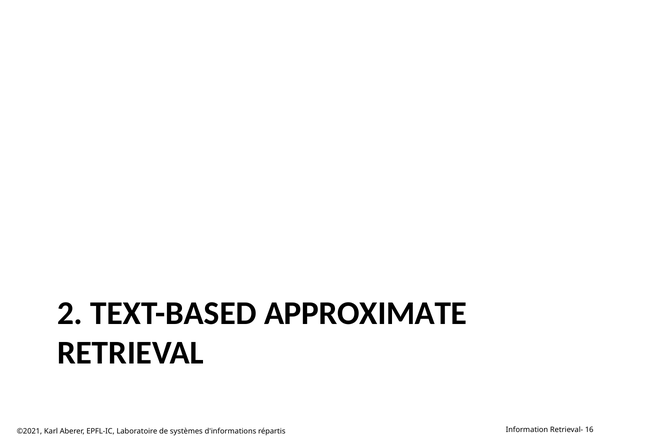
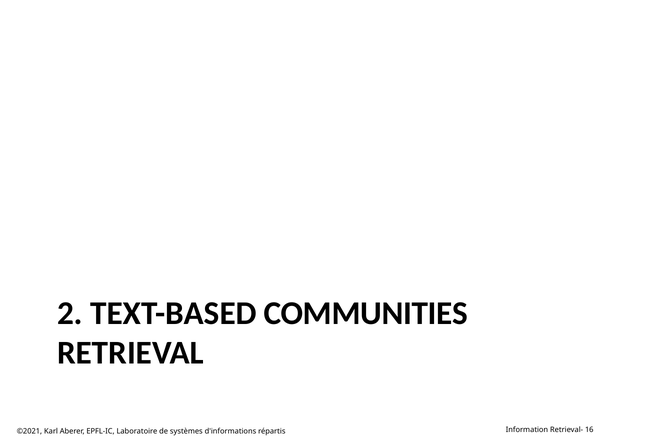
APPROXIMATE: APPROXIMATE -> COMMUNITIES (366, 314)
